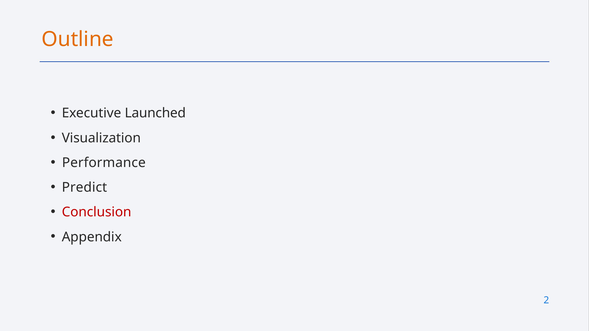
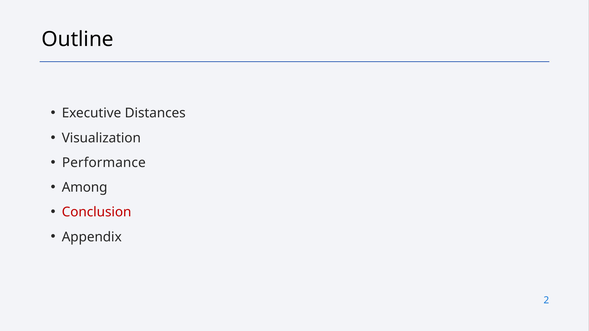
Outline colour: orange -> black (78, 39)
Launched: Launched -> Distances (155, 113)
Predict: Predict -> Among (85, 188)
